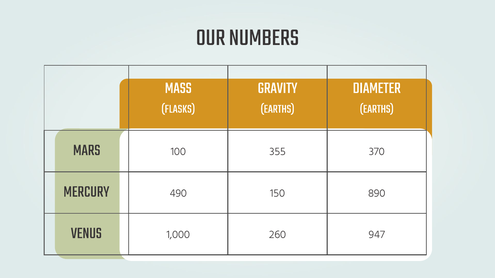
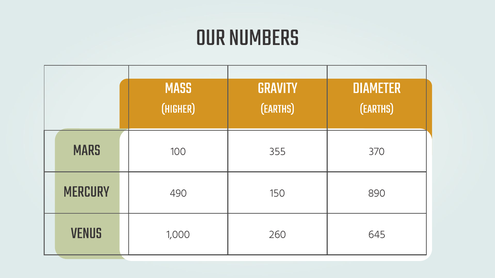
FLASKS: FLASKS -> HIGHER (178, 109)
947: 947 -> 645 (377, 235)
